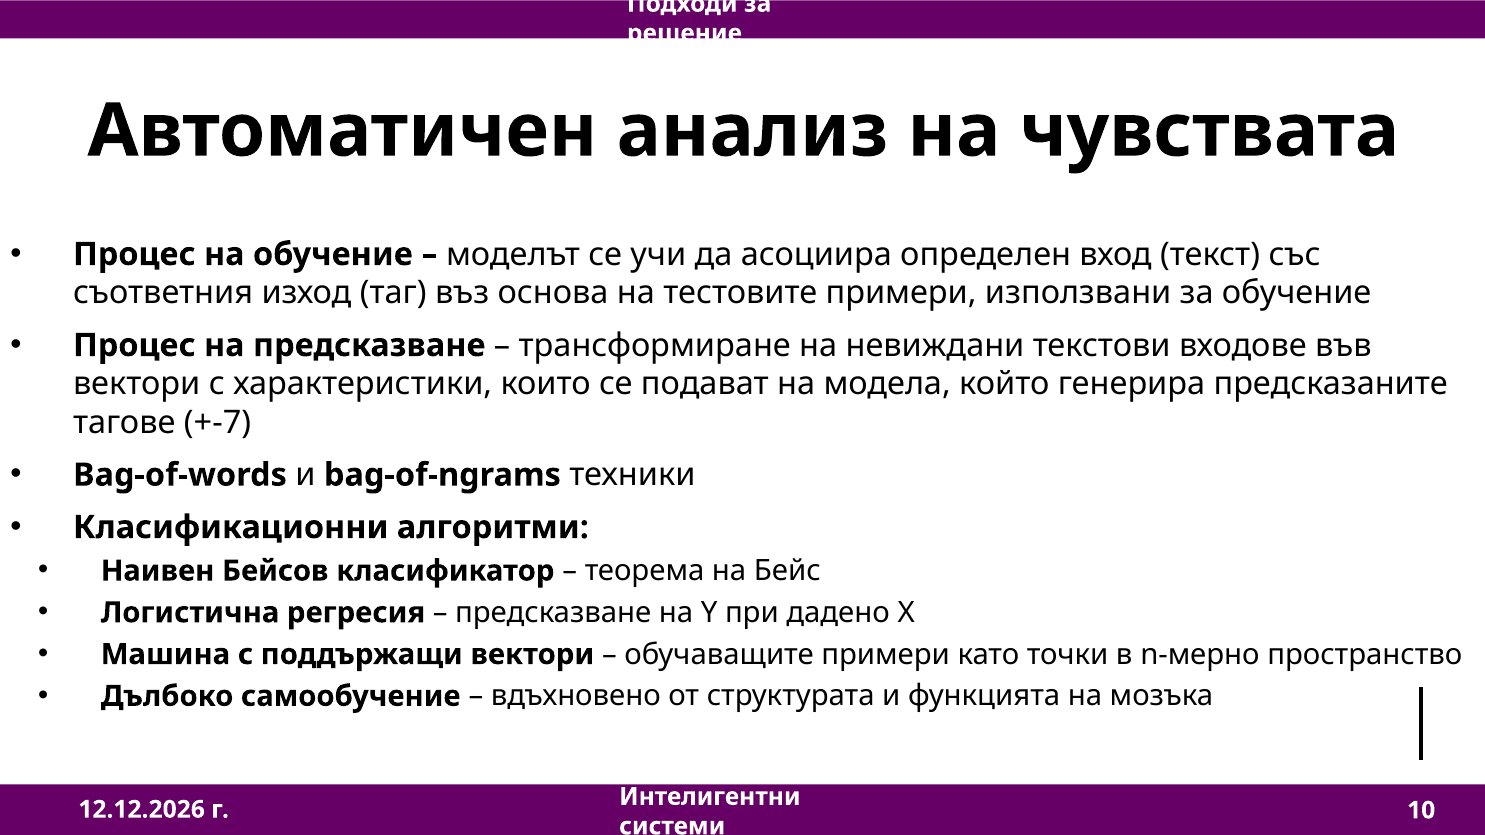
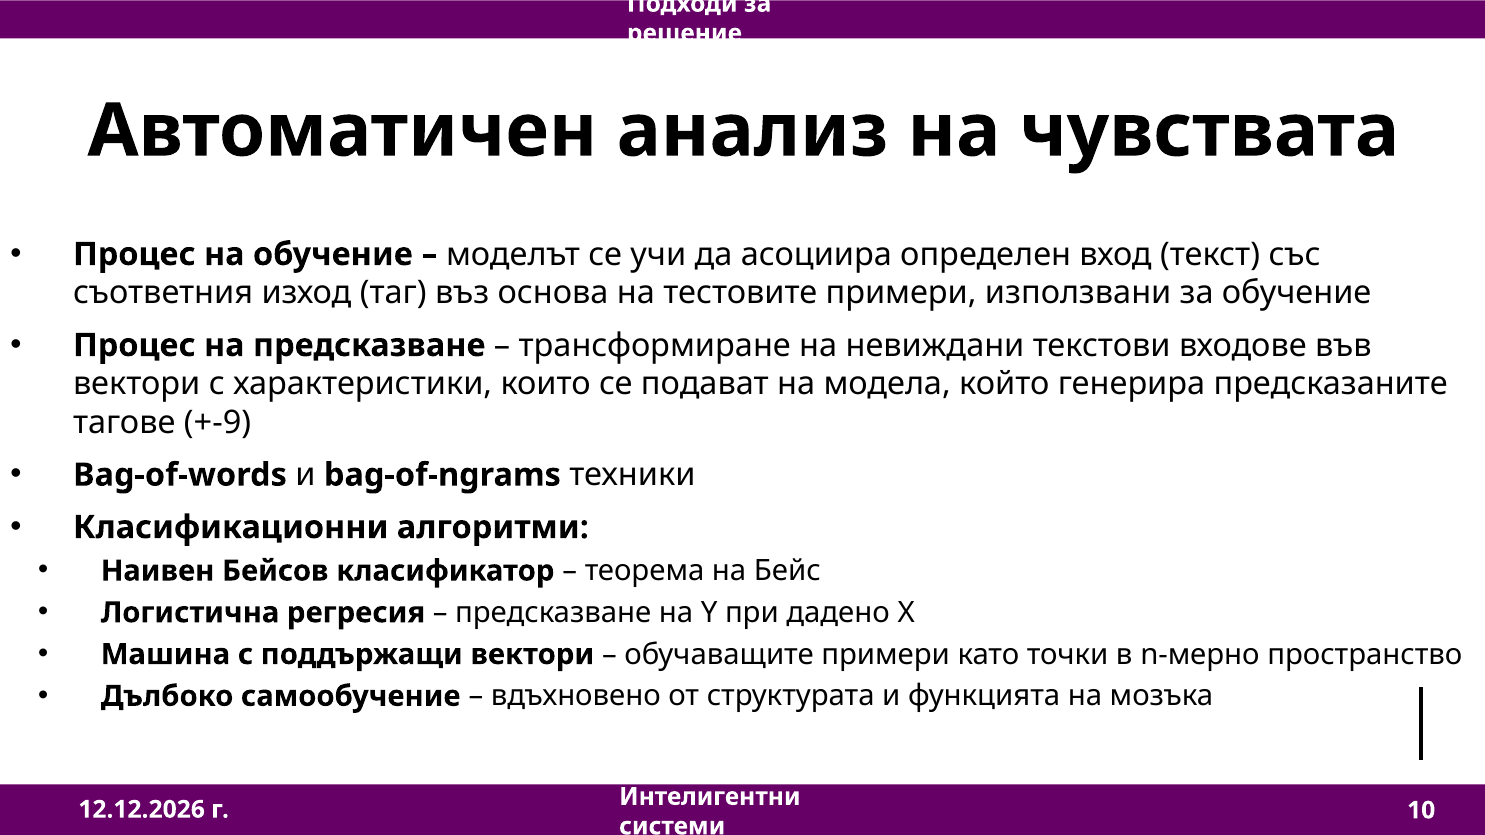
+-7: +-7 -> +-9 (218, 423)
